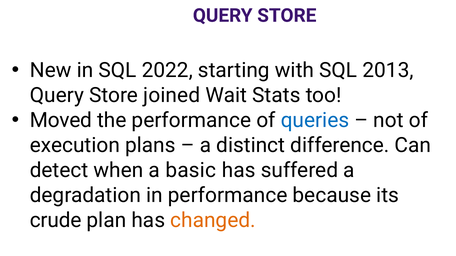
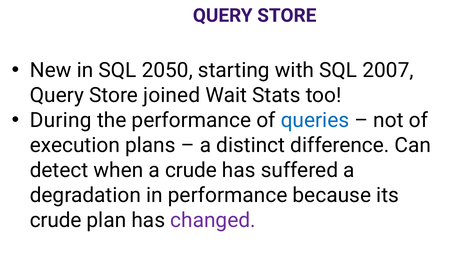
2022: 2022 -> 2050 (167, 70)
2013: 2013 -> 2007 (388, 70)
Moved: Moved -> During (61, 121)
a basic: basic -> crude (191, 171)
changed colour: orange -> purple (213, 221)
